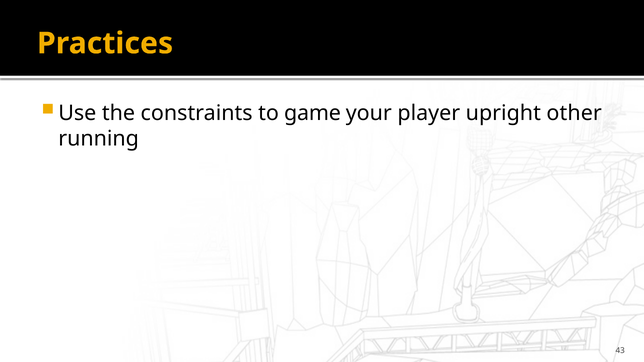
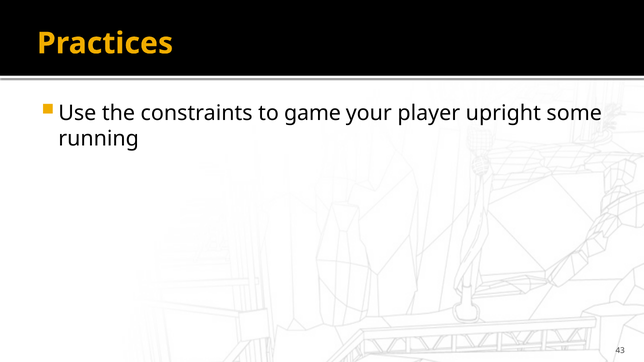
other: other -> some (574, 113)
